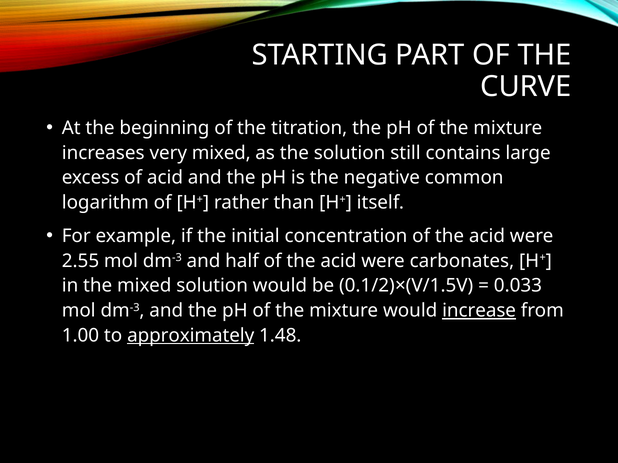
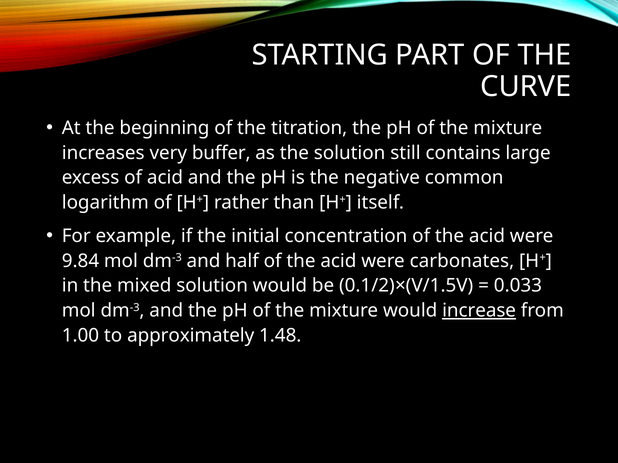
very mixed: mixed -> buffer (221, 153)
2.55: 2.55 -> 9.84 (80, 261)
approximately underline: present -> none (191, 336)
